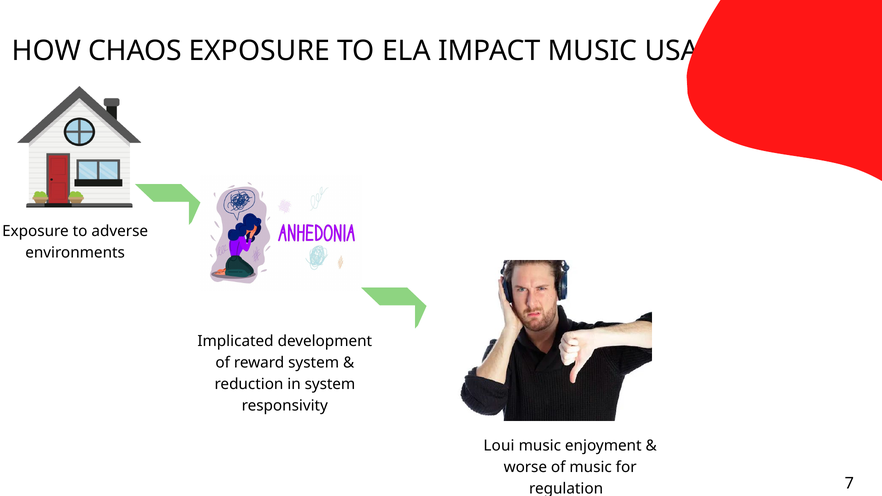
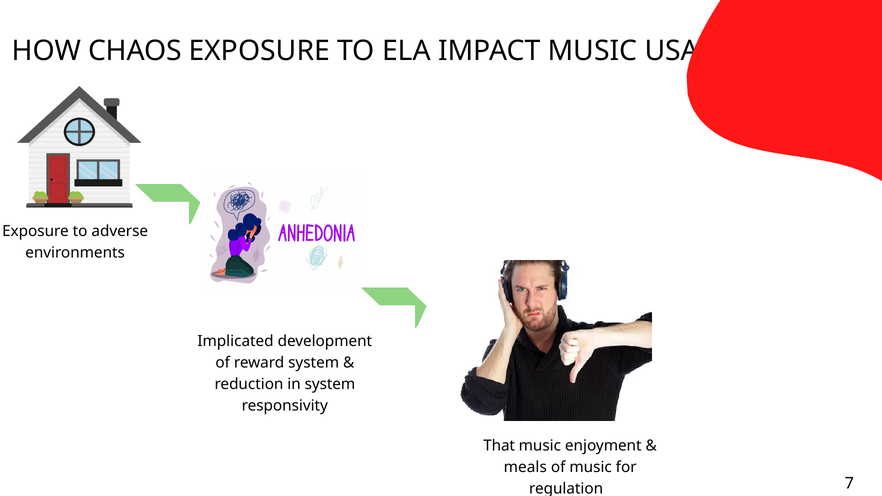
Loui: Loui -> That (499, 446)
worse: worse -> meals (525, 467)
